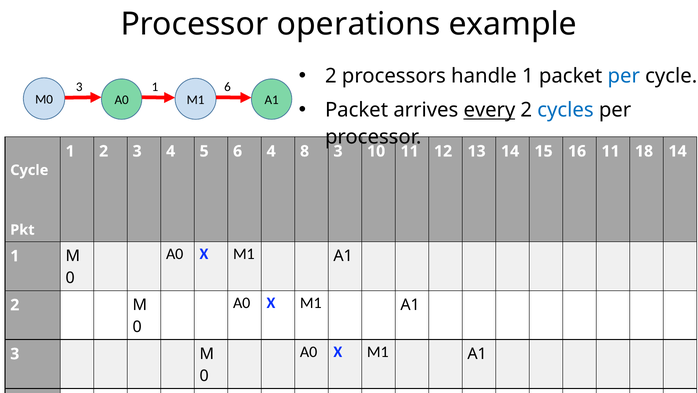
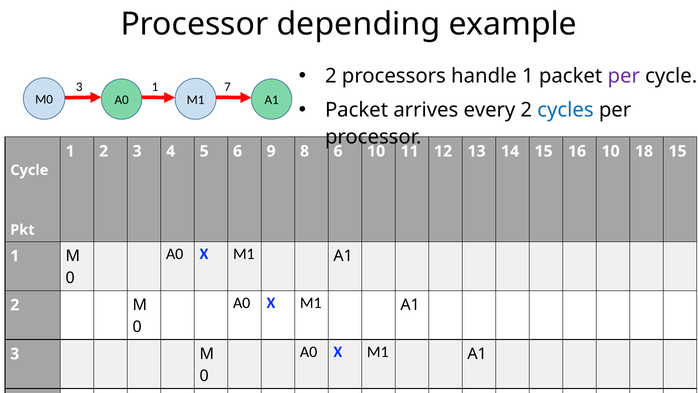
operations: operations -> depending (359, 24)
per colour: blue -> purple (624, 76)
1 6: 6 -> 7 (228, 87)
every underline: present -> none (489, 110)
6 4: 4 -> 9 (271, 151)
8 3: 3 -> 6 (338, 151)
16 11: 11 -> 10 (611, 151)
18 14: 14 -> 15 (678, 151)
